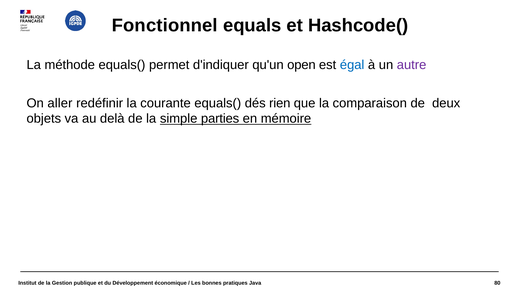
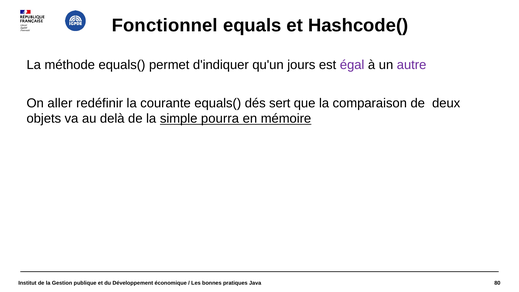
open: open -> jours (301, 65)
égal colour: blue -> purple (352, 65)
rien: rien -> sert (280, 103)
parties: parties -> pourra (220, 119)
